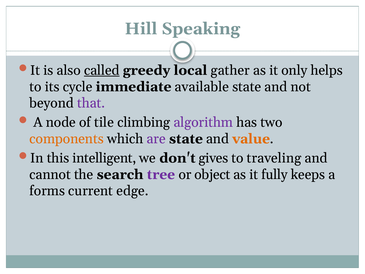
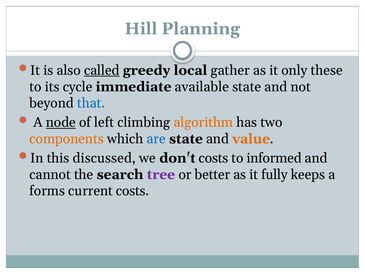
Speaking: Speaking -> Planning (201, 29)
helps: helps -> these (327, 70)
that colour: purple -> blue (91, 103)
node underline: none -> present (61, 122)
tile: tile -> left (104, 122)
algorithm colour: purple -> orange (203, 122)
are colour: purple -> blue (156, 139)
intelligent: intelligent -> discussed (104, 158)
don't gives: gives -> costs (213, 158)
traveling: traveling -> informed (274, 158)
object: object -> better (212, 174)
current edge: edge -> costs (133, 191)
